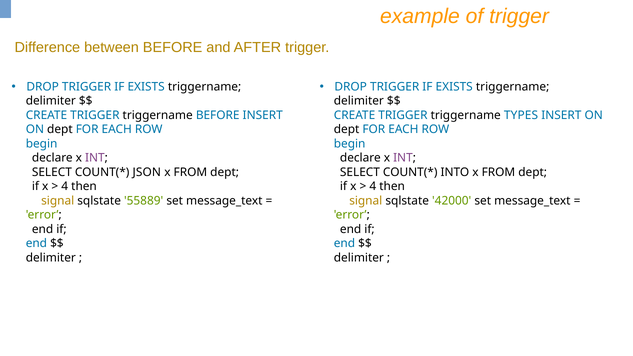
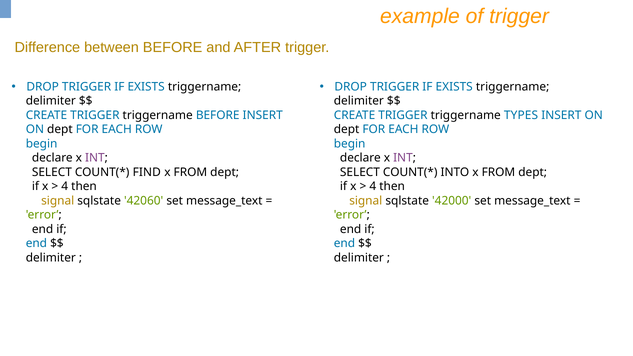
JSON: JSON -> FIND (147, 172)
55889: 55889 -> 42060 (144, 201)
